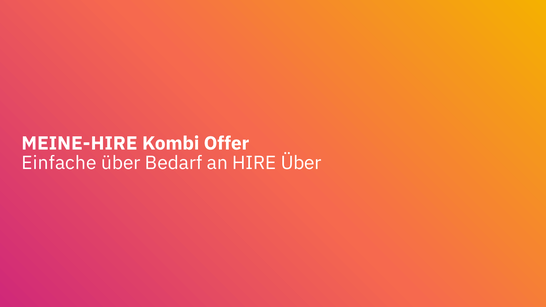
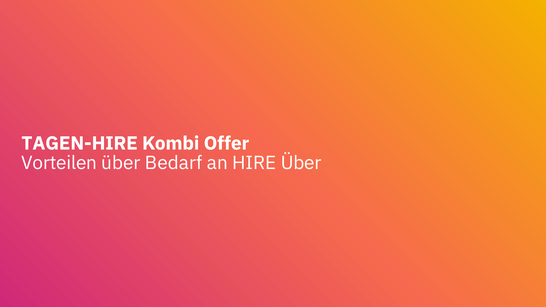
MEINE-HIRE: MEINE-HIRE -> TAGEN-HIRE (80, 143)
Einfache: Einfache -> Vorteilen (59, 163)
